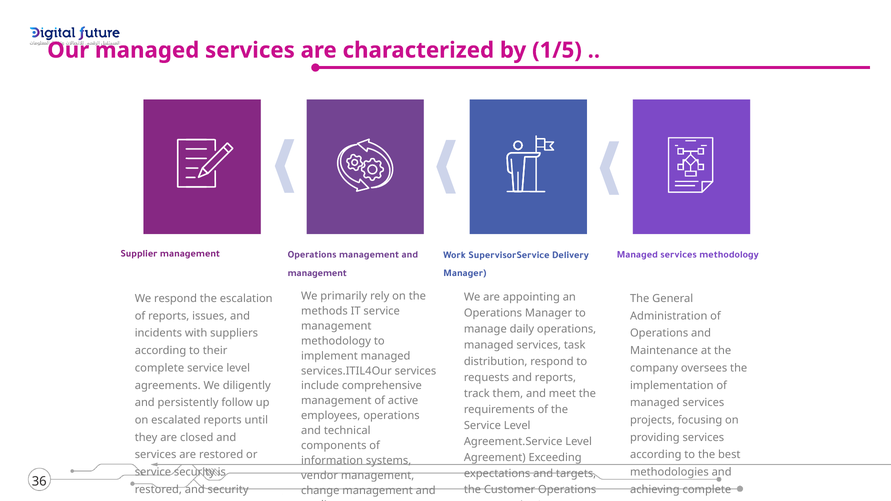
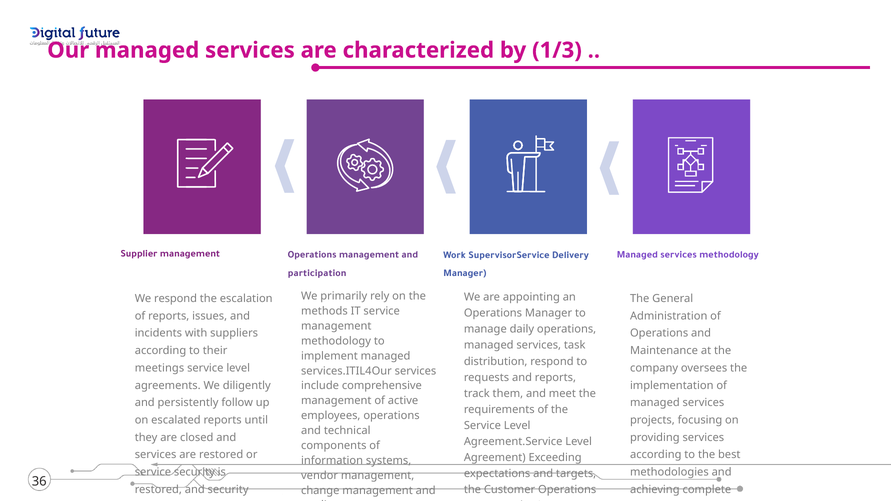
1/5: 1/5 -> 1/3 (557, 50)
management: management -> participation (317, 273)
complete: complete -> meetings (160, 368)
